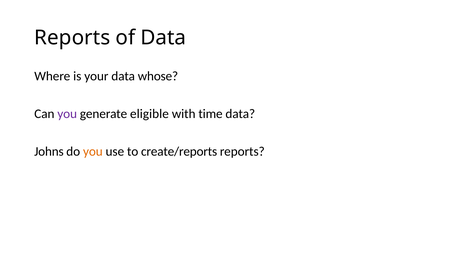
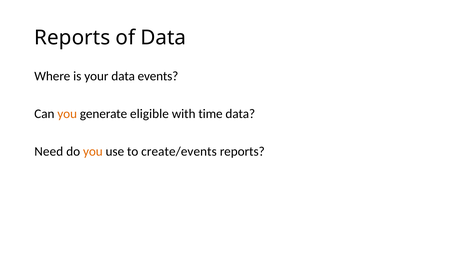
whose: whose -> events (158, 76)
you colour: purple -> orange (67, 114)
Johns: Johns -> Need (49, 152)
create/reports: create/reports -> create/events (179, 152)
